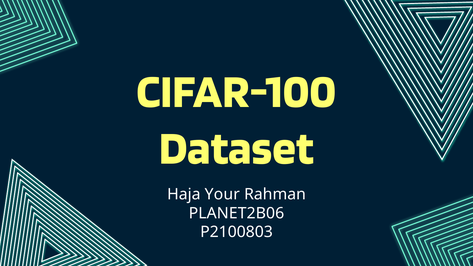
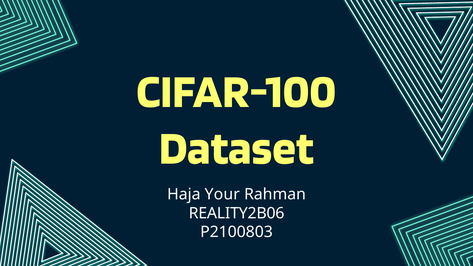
PLANET2B06: PLANET2B06 -> REALITY2B06 (237, 213)
